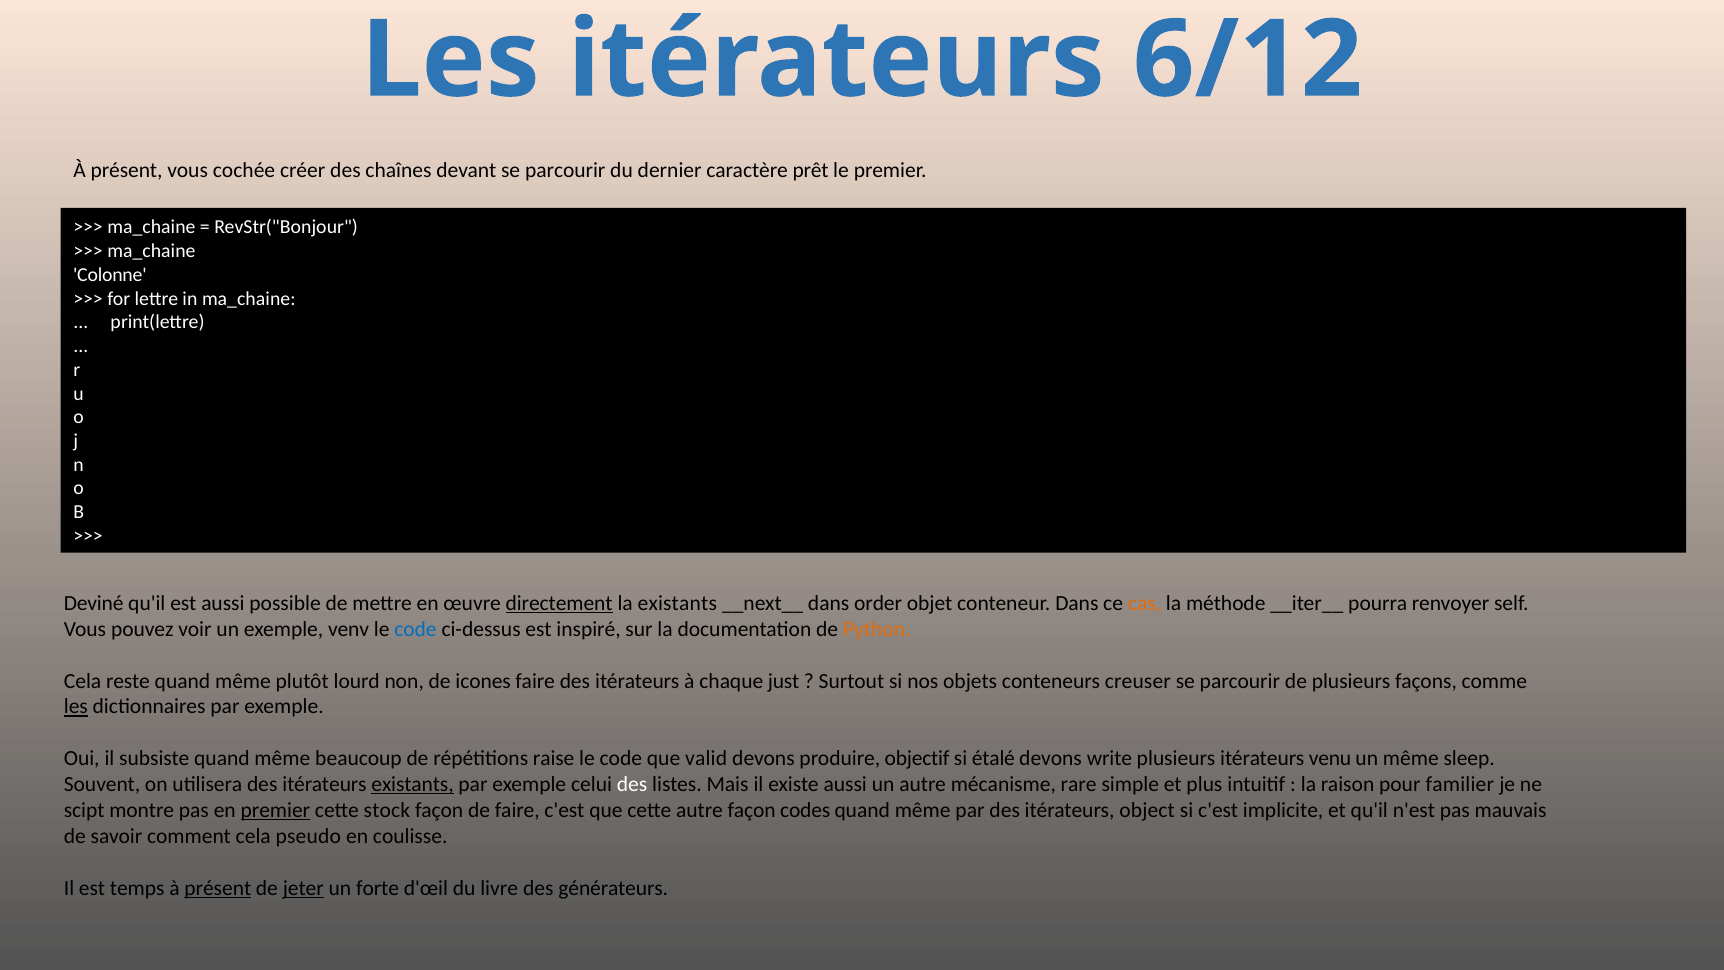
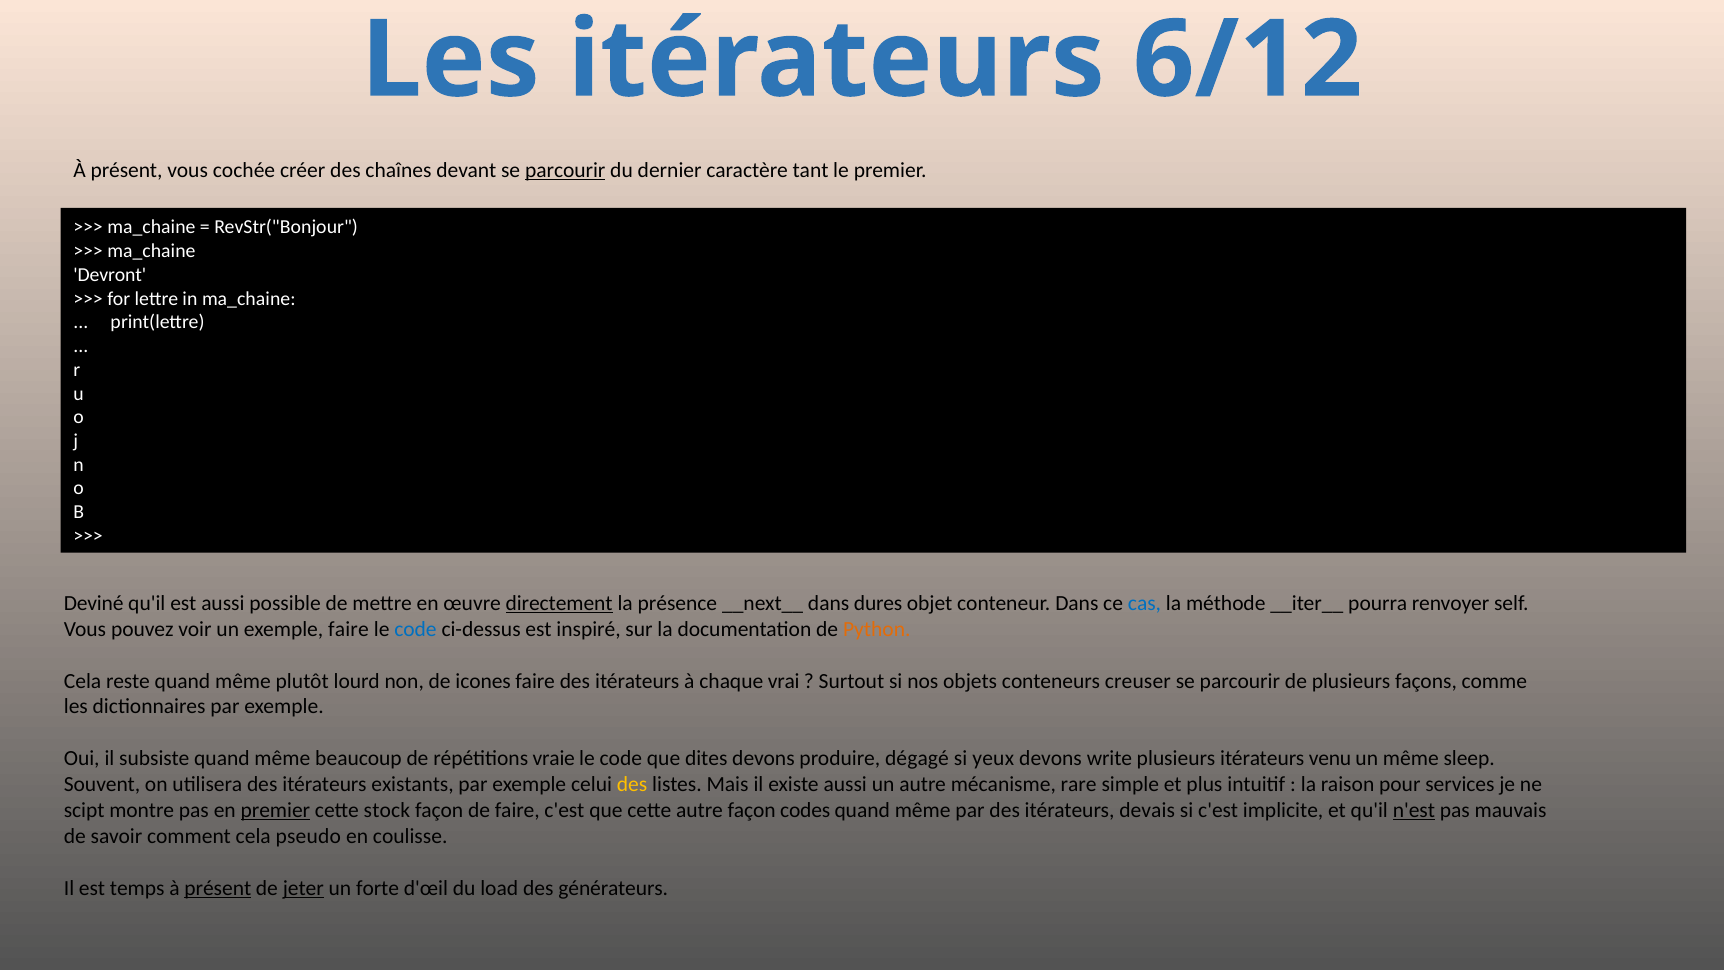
parcourir underline: none -> present (565, 170)
prêt: prêt -> tant (811, 170)
Colonne: Colonne -> Devront (110, 275)
la existants: existants -> présence (677, 603)
order: order -> dures (878, 603)
cas colour: orange -> blue (1145, 603)
exemple venv: venv -> faire (348, 629)
just: just -> vrai (784, 681)
les underline: present -> none (76, 707)
raise: raise -> vraie (554, 758)
valid: valid -> dites (706, 758)
objectif: objectif -> dégagé (917, 758)
étalé: étalé -> yeux (993, 758)
existants underline: present -> none (413, 784)
des colour: white -> yellow (632, 784)
familier: familier -> services (1460, 784)
object: object -> devais (1147, 810)
n'est underline: none -> present (1414, 810)
livre: livre -> load (499, 888)
